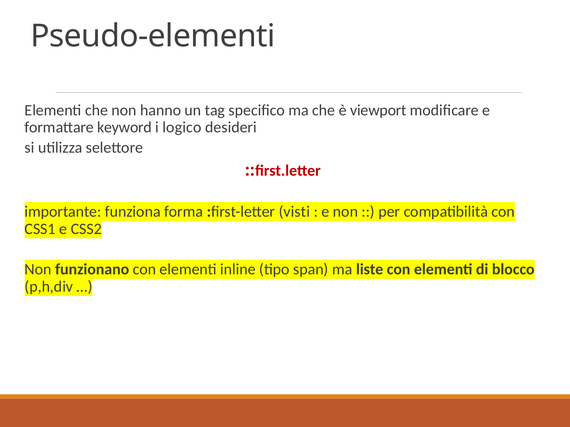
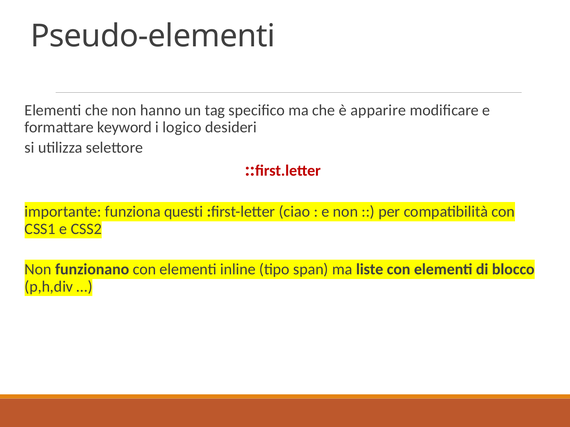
viewport: viewport -> apparire (378, 110)
forma: forma -> questi (184, 212)
visti: visti -> ciao (294, 212)
